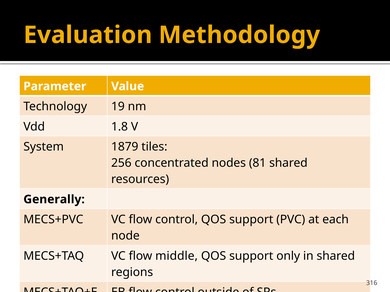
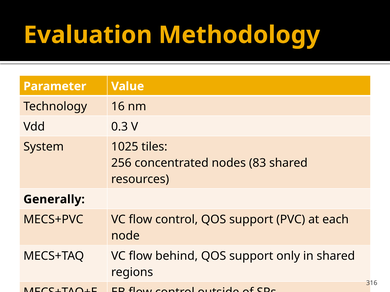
19: 19 -> 16 (118, 107)
1.8: 1.8 -> 0.3 (120, 127)
1879: 1879 -> 1025 (125, 147)
81: 81 -> 83 (258, 163)
middle: middle -> behind (177, 256)
